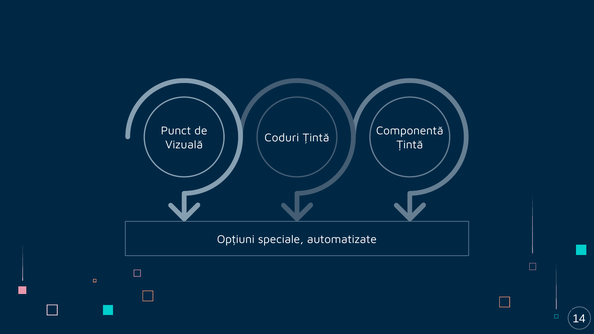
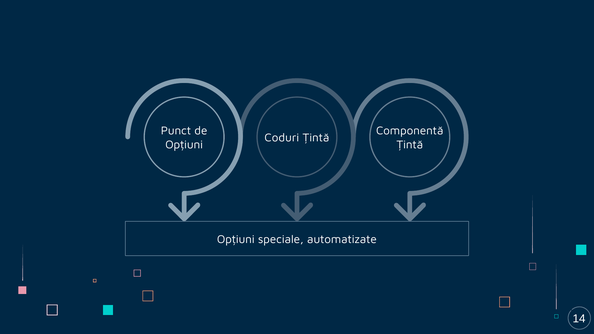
Vizuală: Vizuală -> Opțiuni (184, 145)
